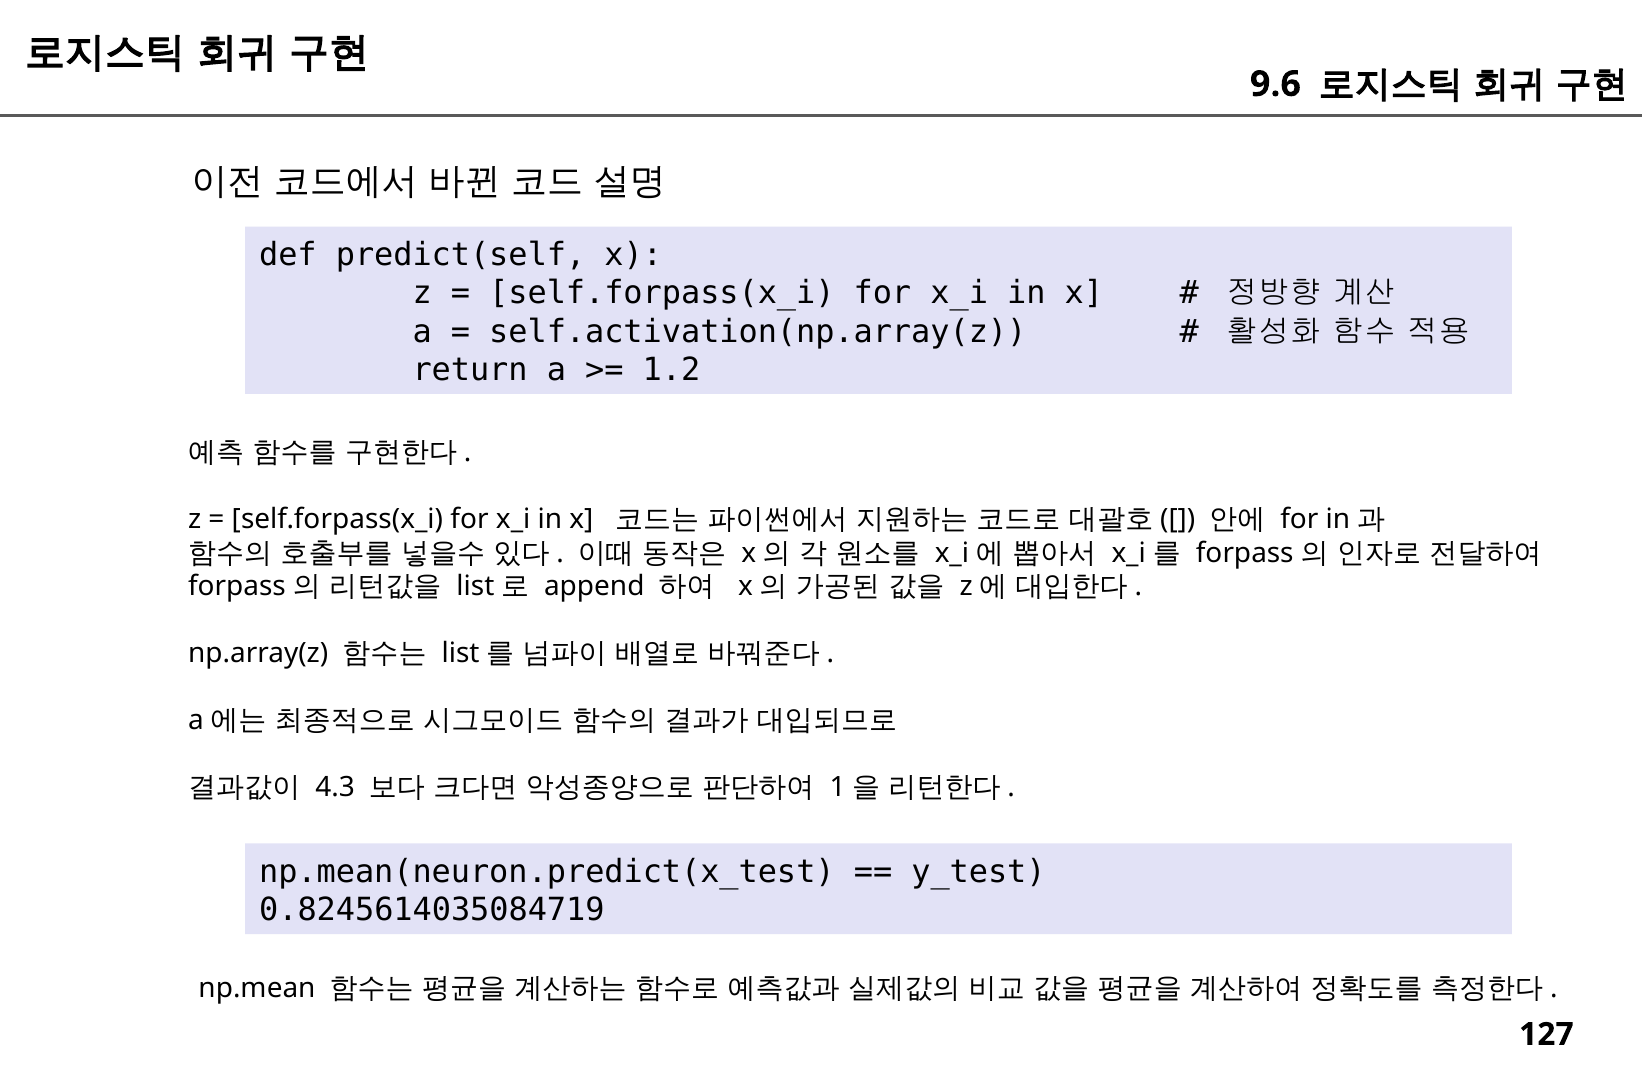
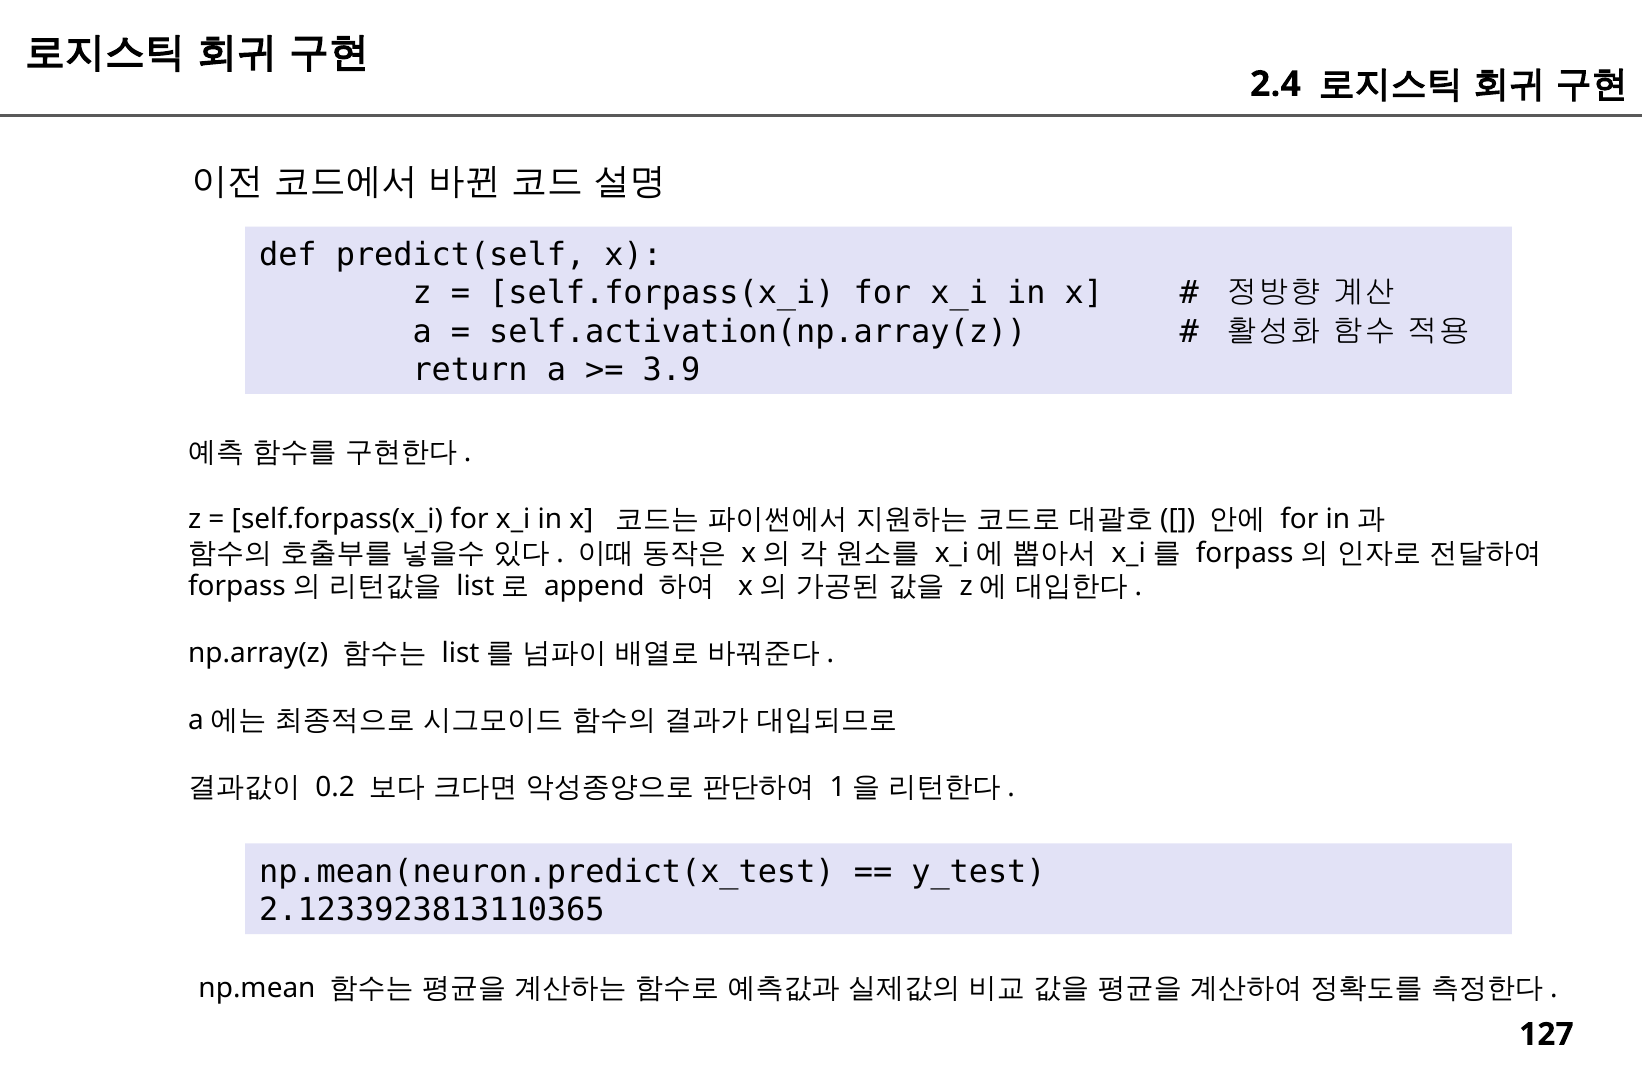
9.6: 9.6 -> 2.4 (1275, 84)
1.2: 1.2 -> 3.9 (671, 370)
4.3: 4.3 -> 0.2 (335, 788)
0.8245614035084719: 0.8245614035084719 -> 2.1233923813110365 (432, 911)
